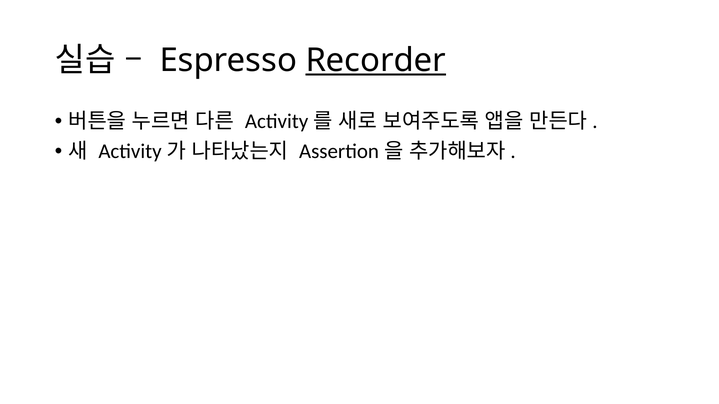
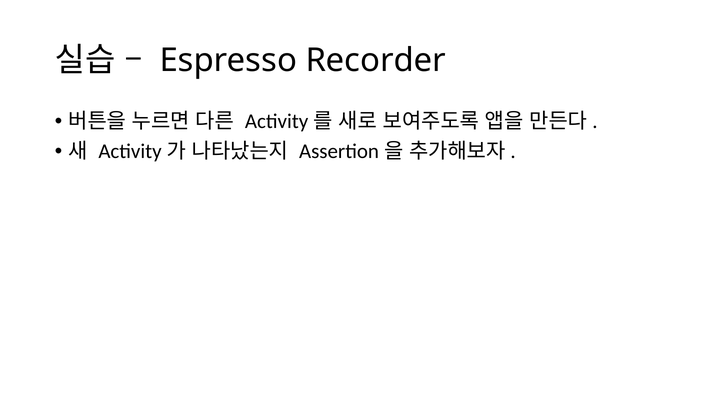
Recorder underline: present -> none (376, 60)
